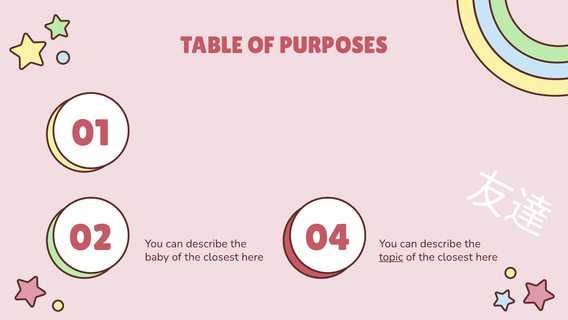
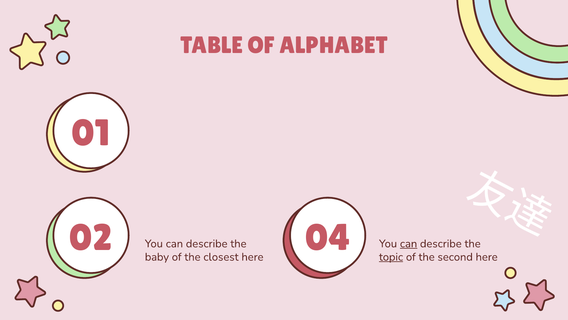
PURPOSES: PURPOSES -> ALPHABET (334, 45)
can underline: none -> present (409, 243)
closest: closest -> second (455, 257)
